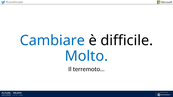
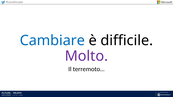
Molto colour: blue -> purple (86, 56)
